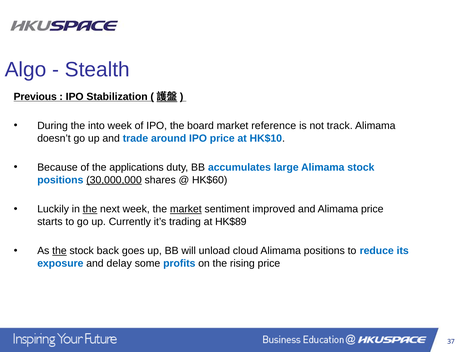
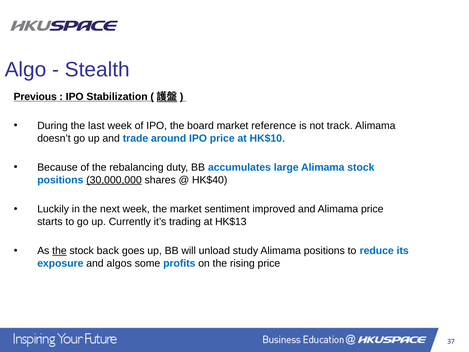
into: into -> last (96, 126)
applications: applications -> rebalancing (136, 167)
HK$60: HK$60 -> HK$40 (210, 180)
the underline: present -> none (90, 209)
market underline: present -> none (186, 209)
HK$89: HK$89 -> HK$13 (231, 222)
cloud: cloud -> study (245, 251)
delay: delay -> algos (119, 263)
